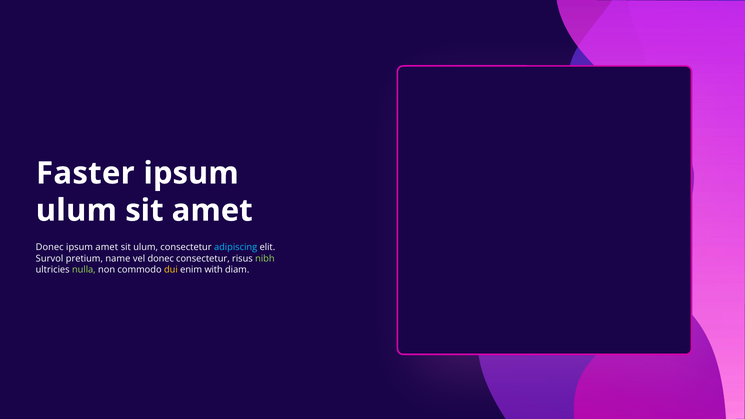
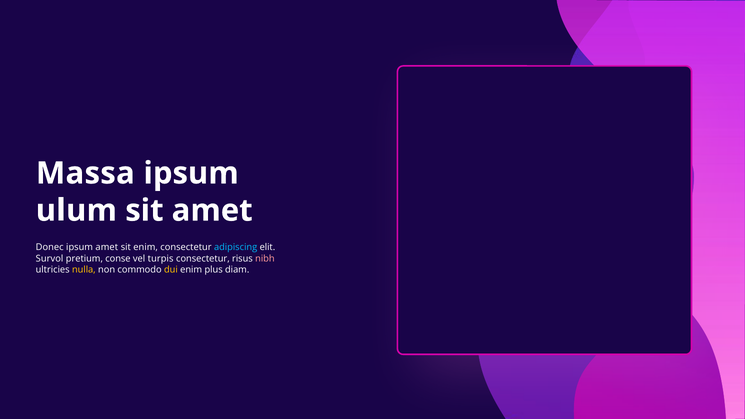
Faster: Faster -> Massa (85, 173)
sit ulum: ulum -> enim (146, 247)
name: name -> conse (118, 259)
vel donec: donec -> turpis (161, 259)
nibh colour: light green -> pink (265, 259)
nulla colour: light green -> yellow (84, 270)
with: with -> plus (214, 270)
